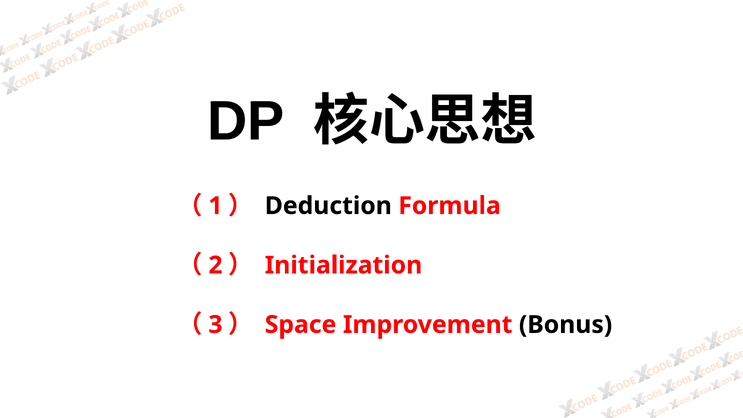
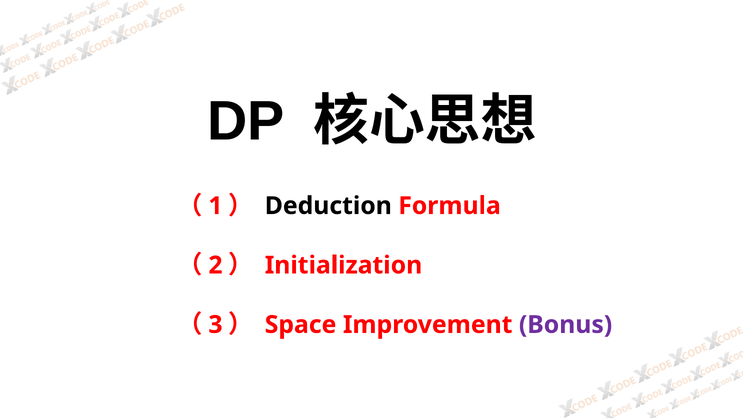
Bonus colour: black -> purple (566, 325)
